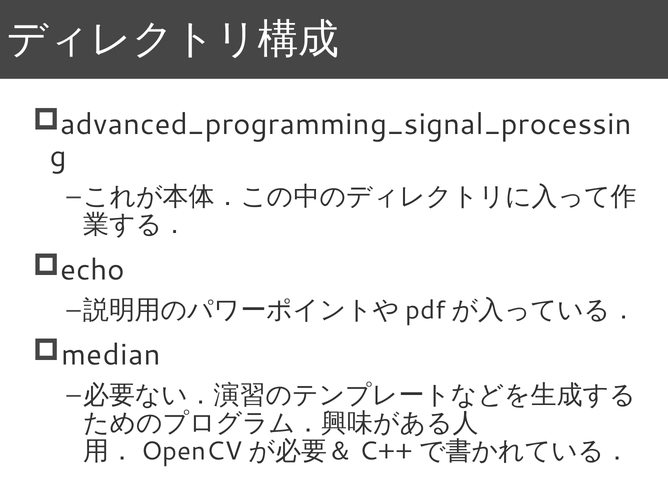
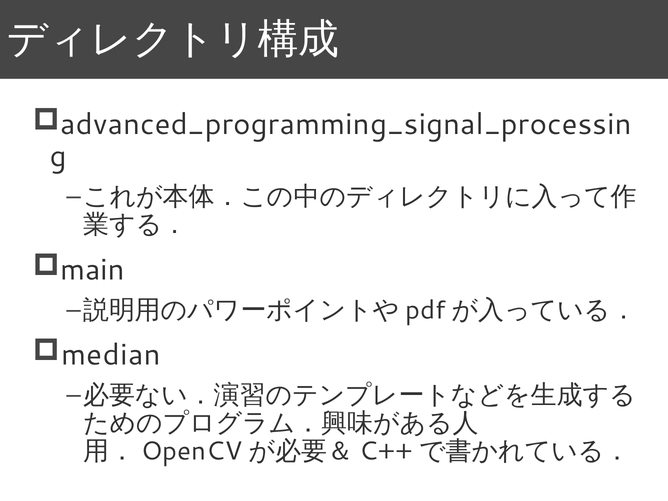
echo: echo -> main (93, 270)
